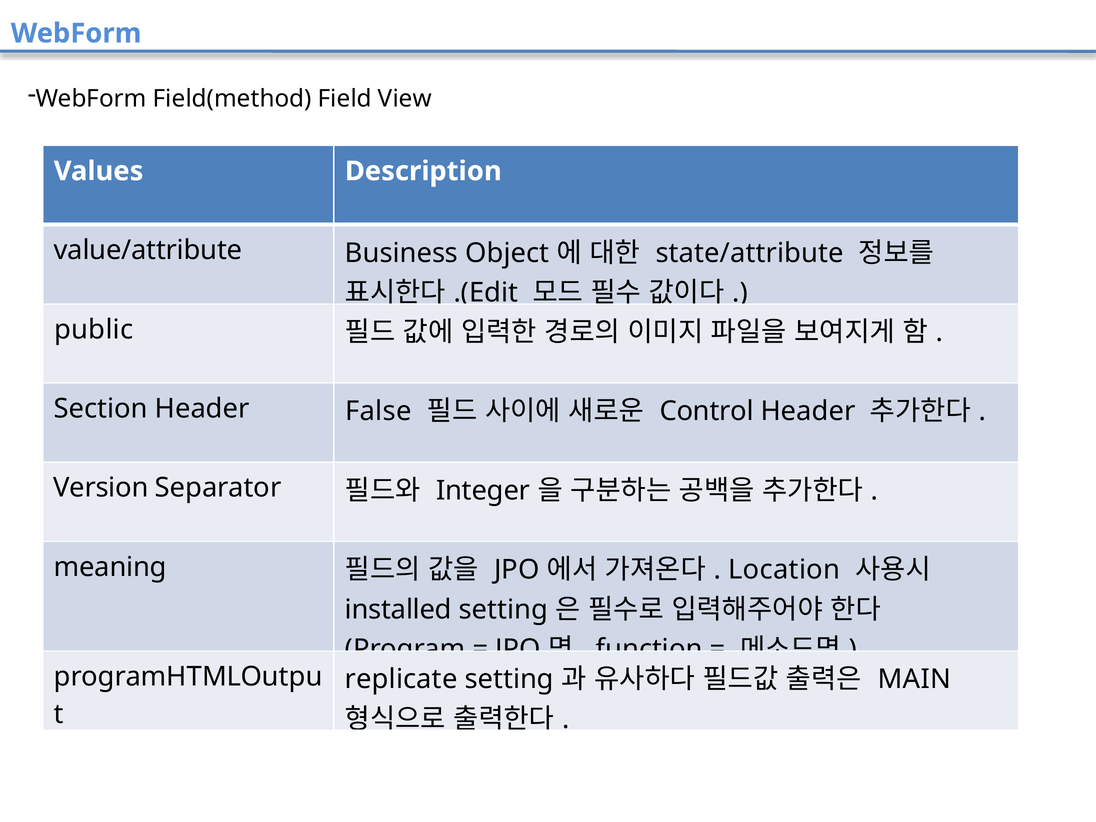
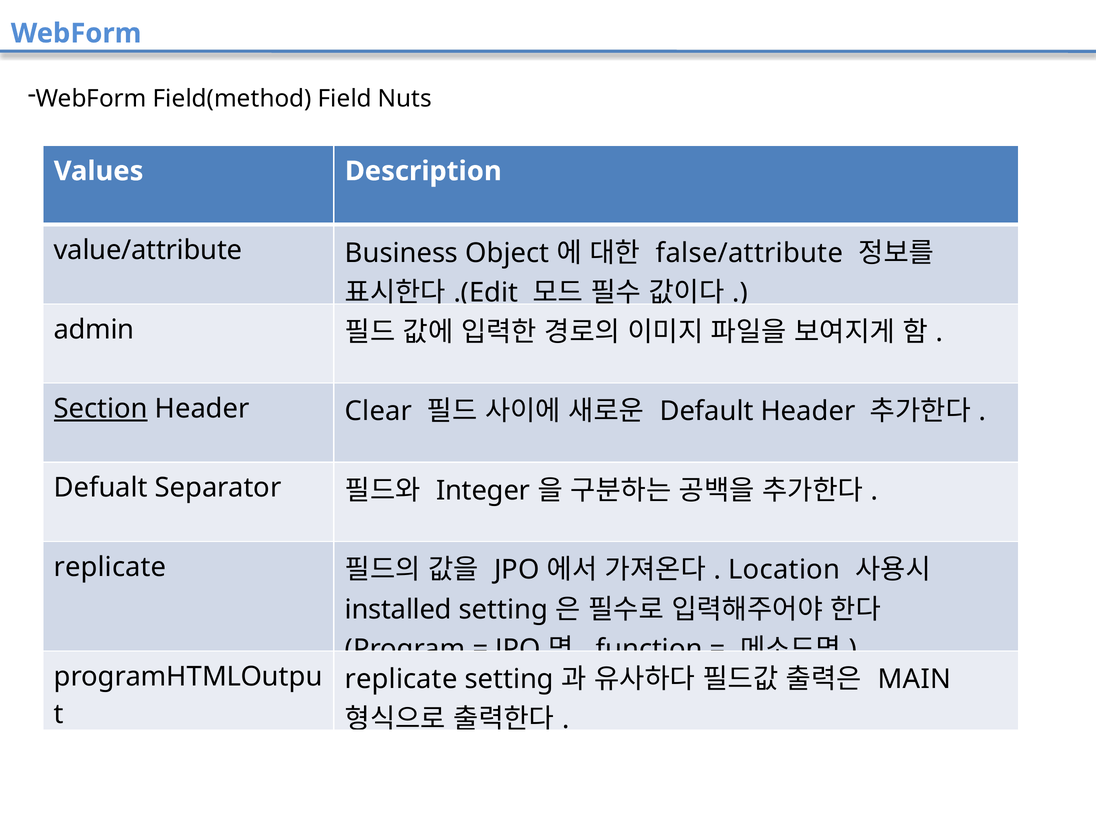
View: View -> Nuts (405, 99)
state/attribute: state/attribute -> false/attribute (749, 253)
public: public -> admin (94, 330)
Section underline: none -> present (101, 409)
False: False -> Clear (379, 411)
Control: Control -> Default (707, 411)
Version: Version -> Defualt (101, 488)
meaning: meaning -> replicate (110, 567)
